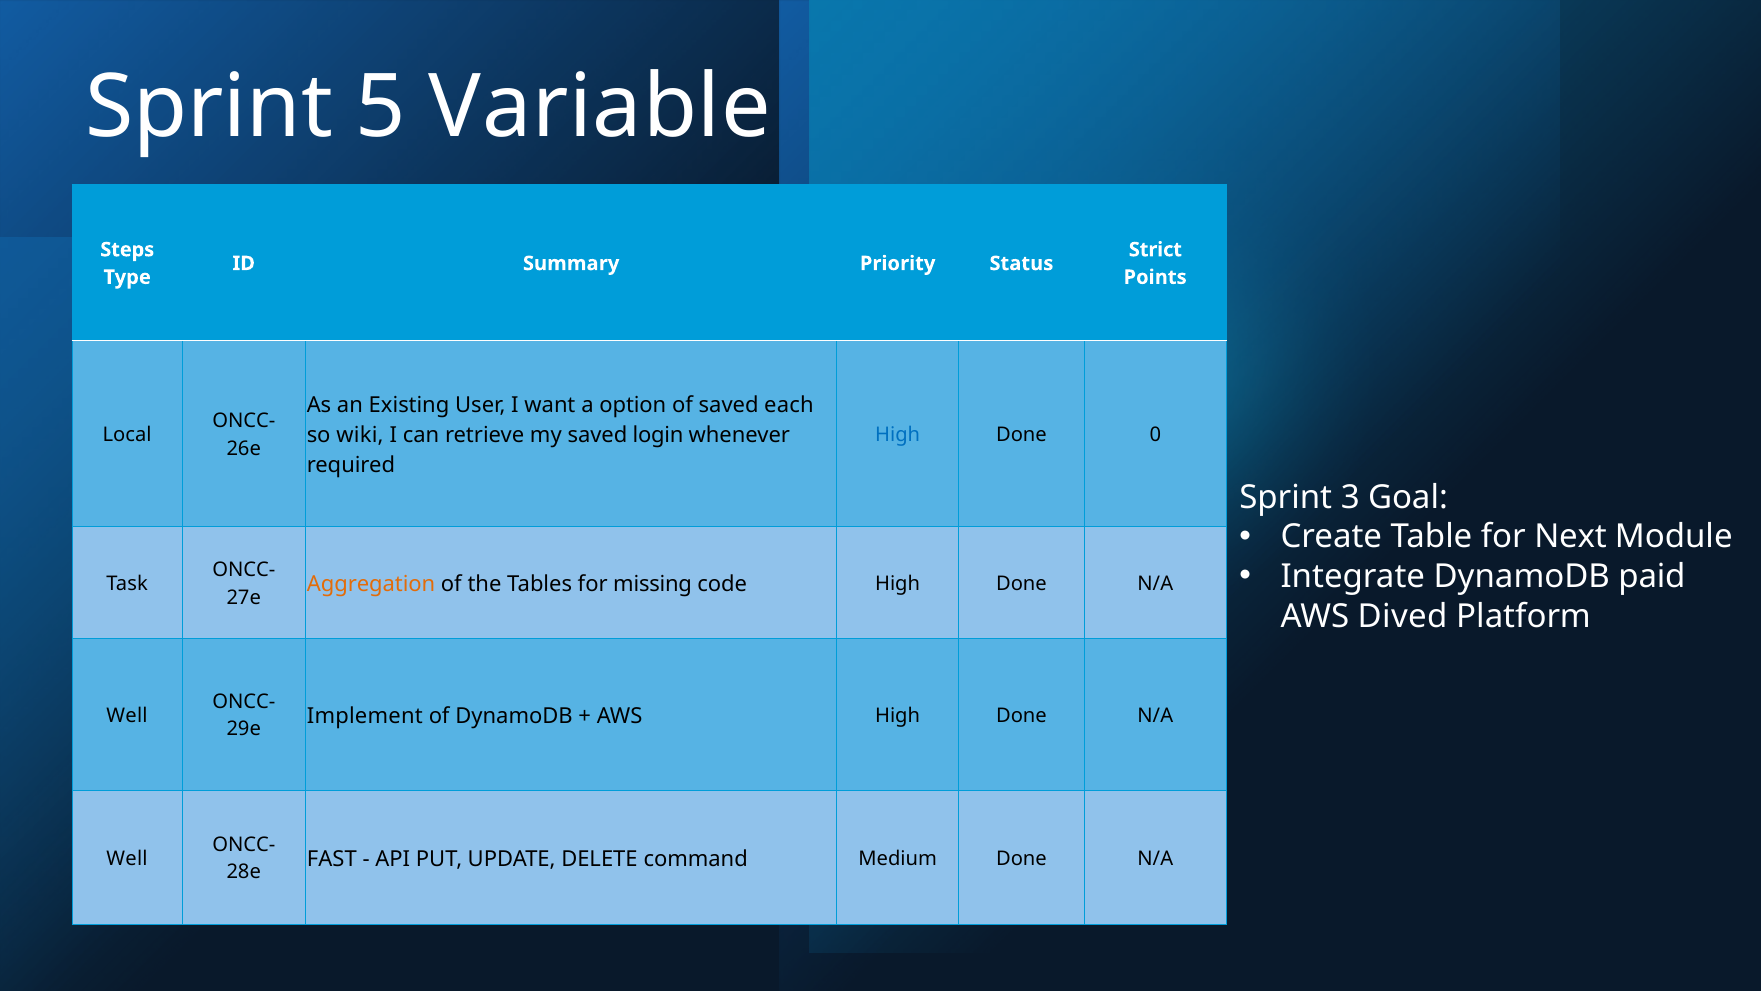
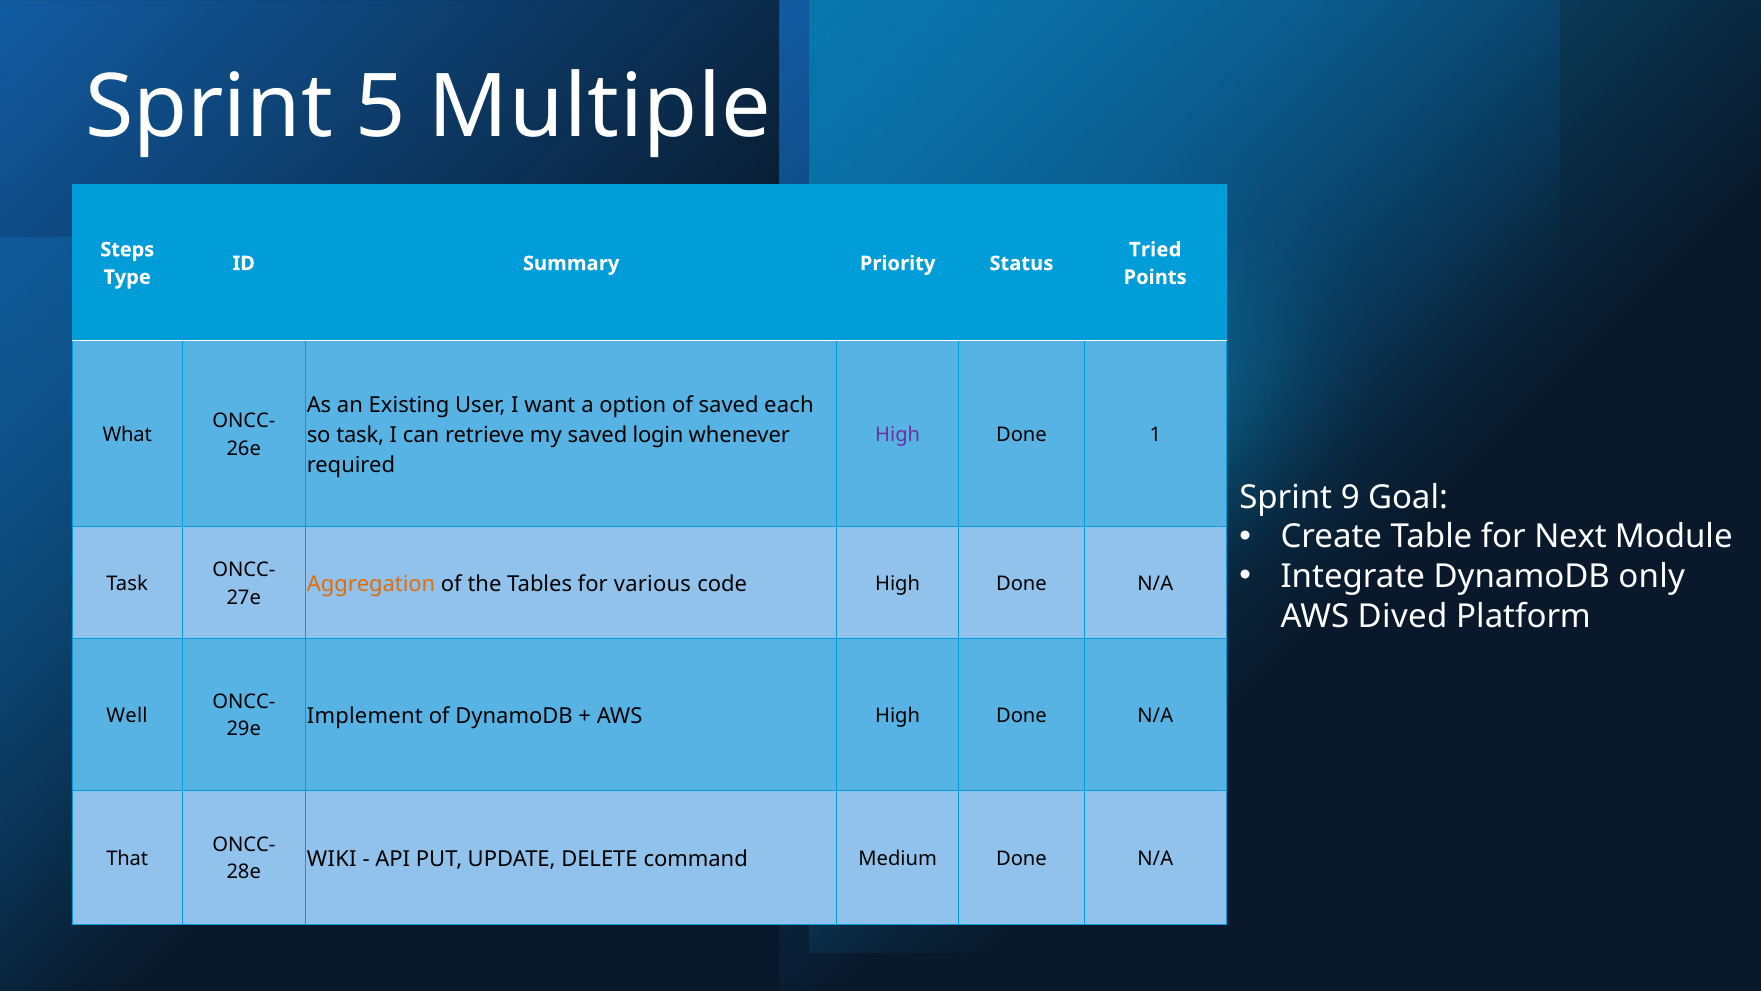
Variable: Variable -> Multiple (600, 107)
Strict: Strict -> Tried (1155, 250)
Local: Local -> What (127, 434)
High colour: blue -> purple (898, 434)
0: 0 -> 1 (1155, 434)
so wiki: wiki -> task (360, 435)
3: 3 -> 9 (1350, 497)
paid: paid -> only (1652, 576)
missing: missing -> various (652, 584)
Well: Well -> That (127, 858)
FAST: FAST -> WIKI (332, 859)
